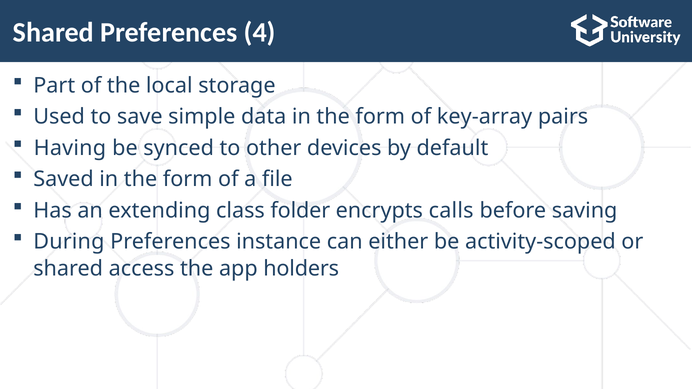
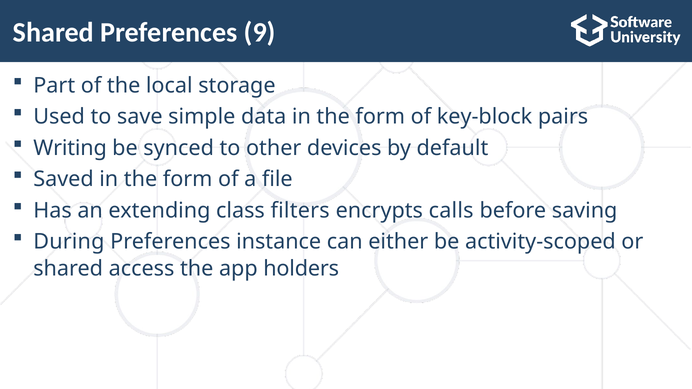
4: 4 -> 9 (260, 33)
key-array: key-array -> key-block (485, 117)
Having: Having -> Writing (70, 148)
folder: folder -> filters (300, 211)
